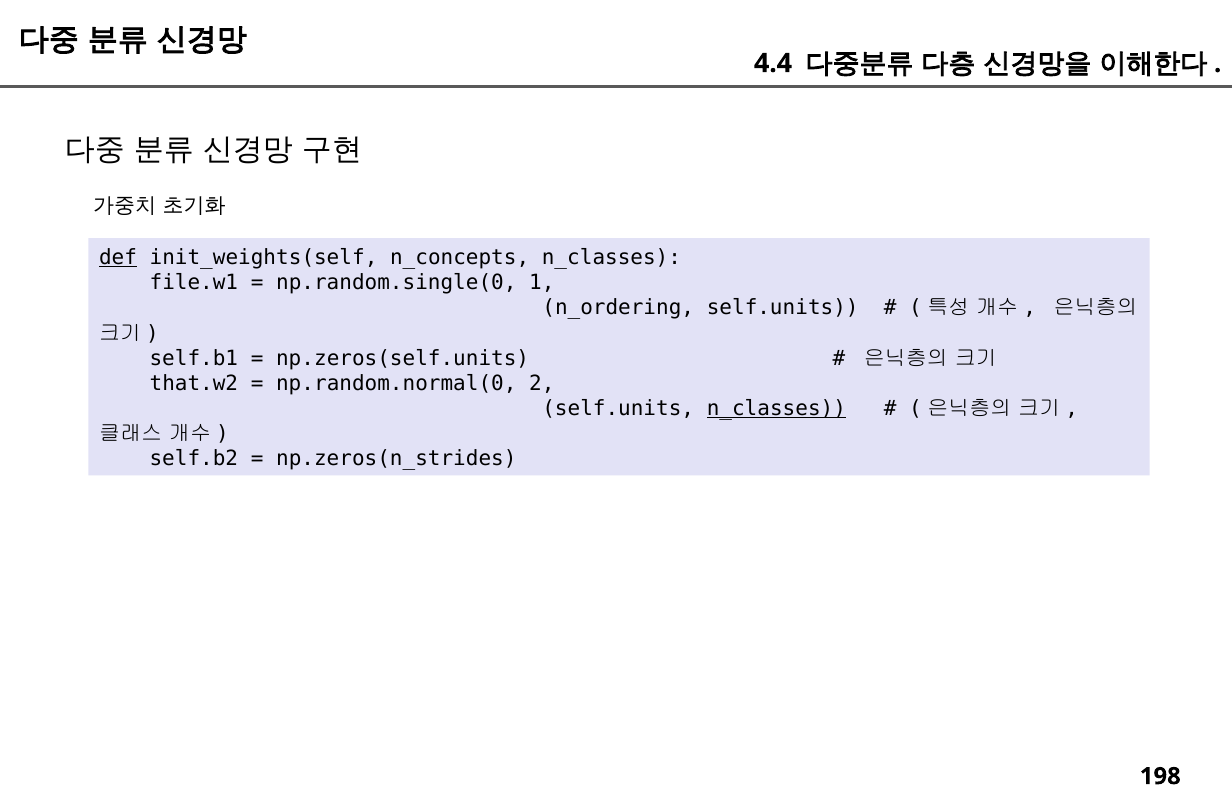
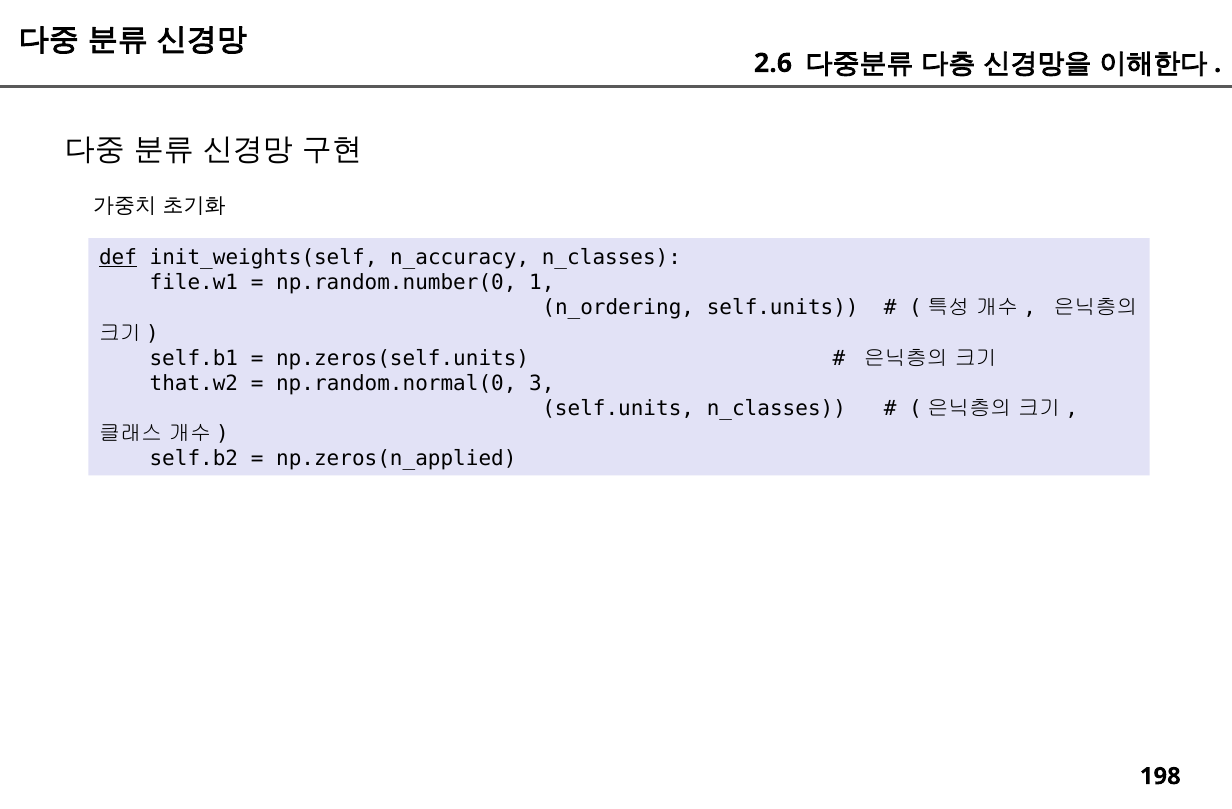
4.4: 4.4 -> 2.6 (773, 63)
n_concepts: n_concepts -> n_accuracy (460, 258)
np.random.single(0: np.random.single(0 -> np.random.number(0 (396, 283)
2: 2 -> 3 (542, 384)
n_classes underline: present -> none (776, 409)
np.zeros(n_strides: np.zeros(n_strides -> np.zeros(n_applied (396, 459)
